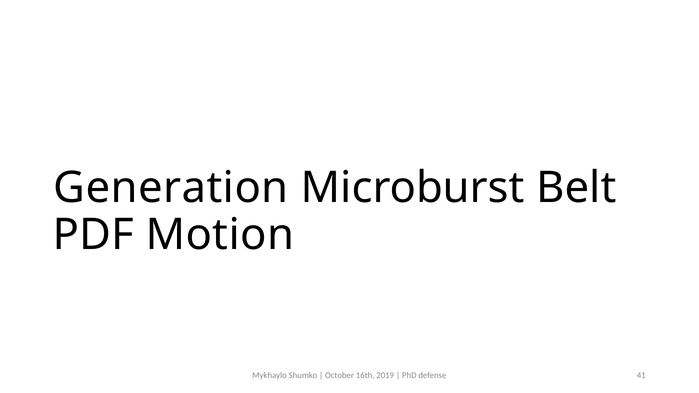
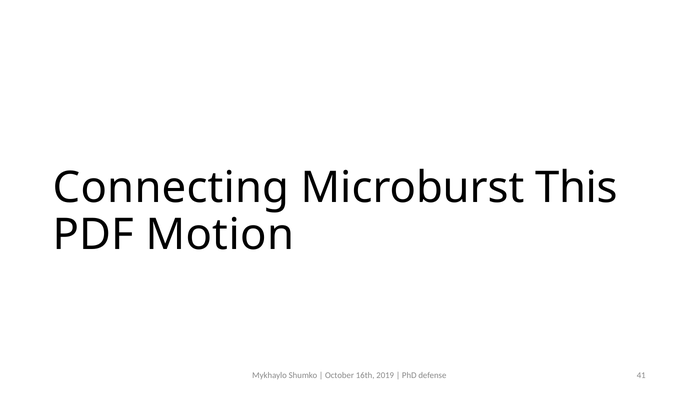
Generation: Generation -> Connecting (171, 188)
Belt: Belt -> This (576, 188)
